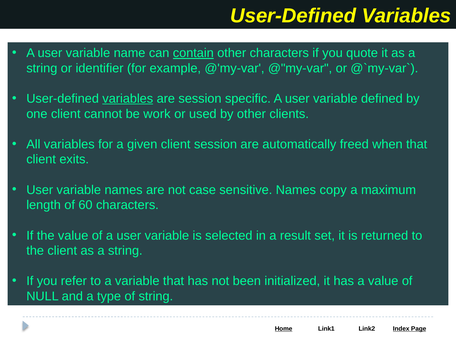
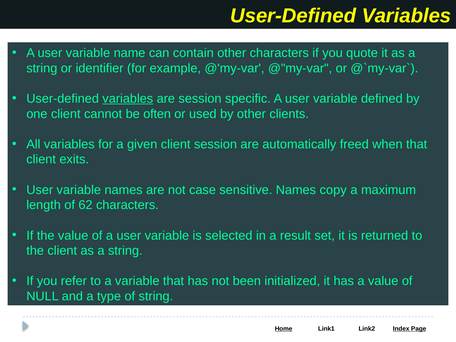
contain underline: present -> none (193, 53)
work: work -> often (157, 114)
60: 60 -> 62 (86, 205)
